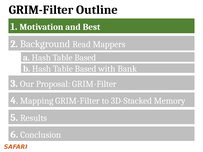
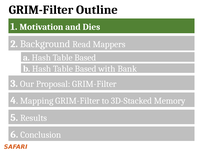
Best: Best -> Dies (92, 27)
